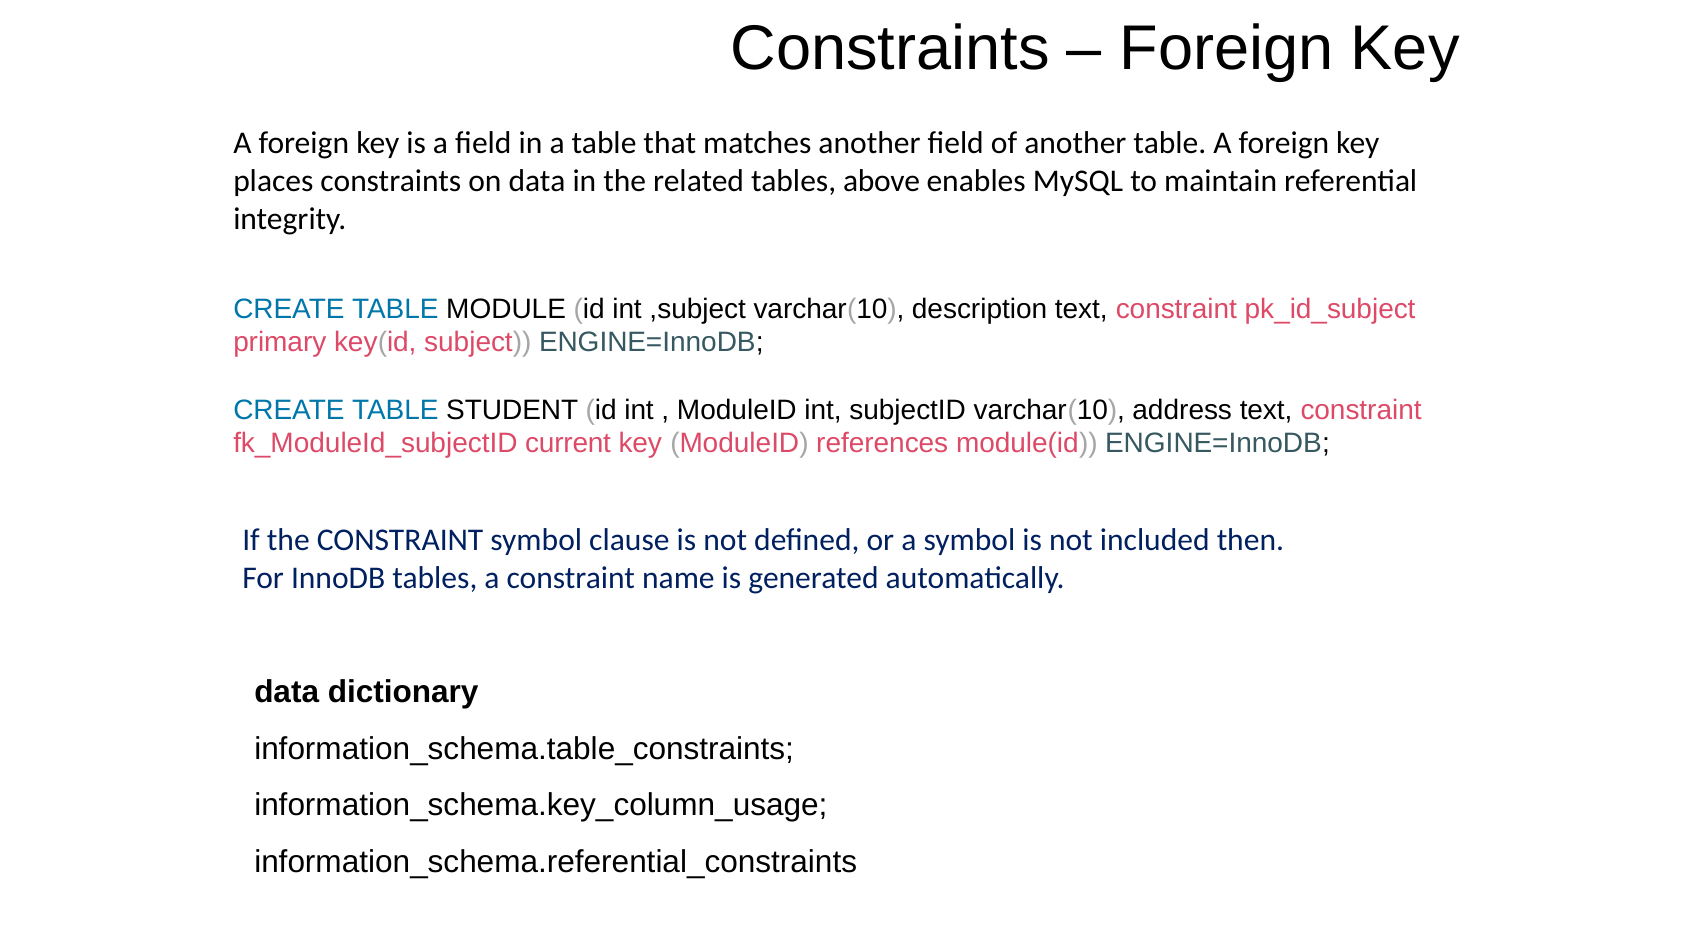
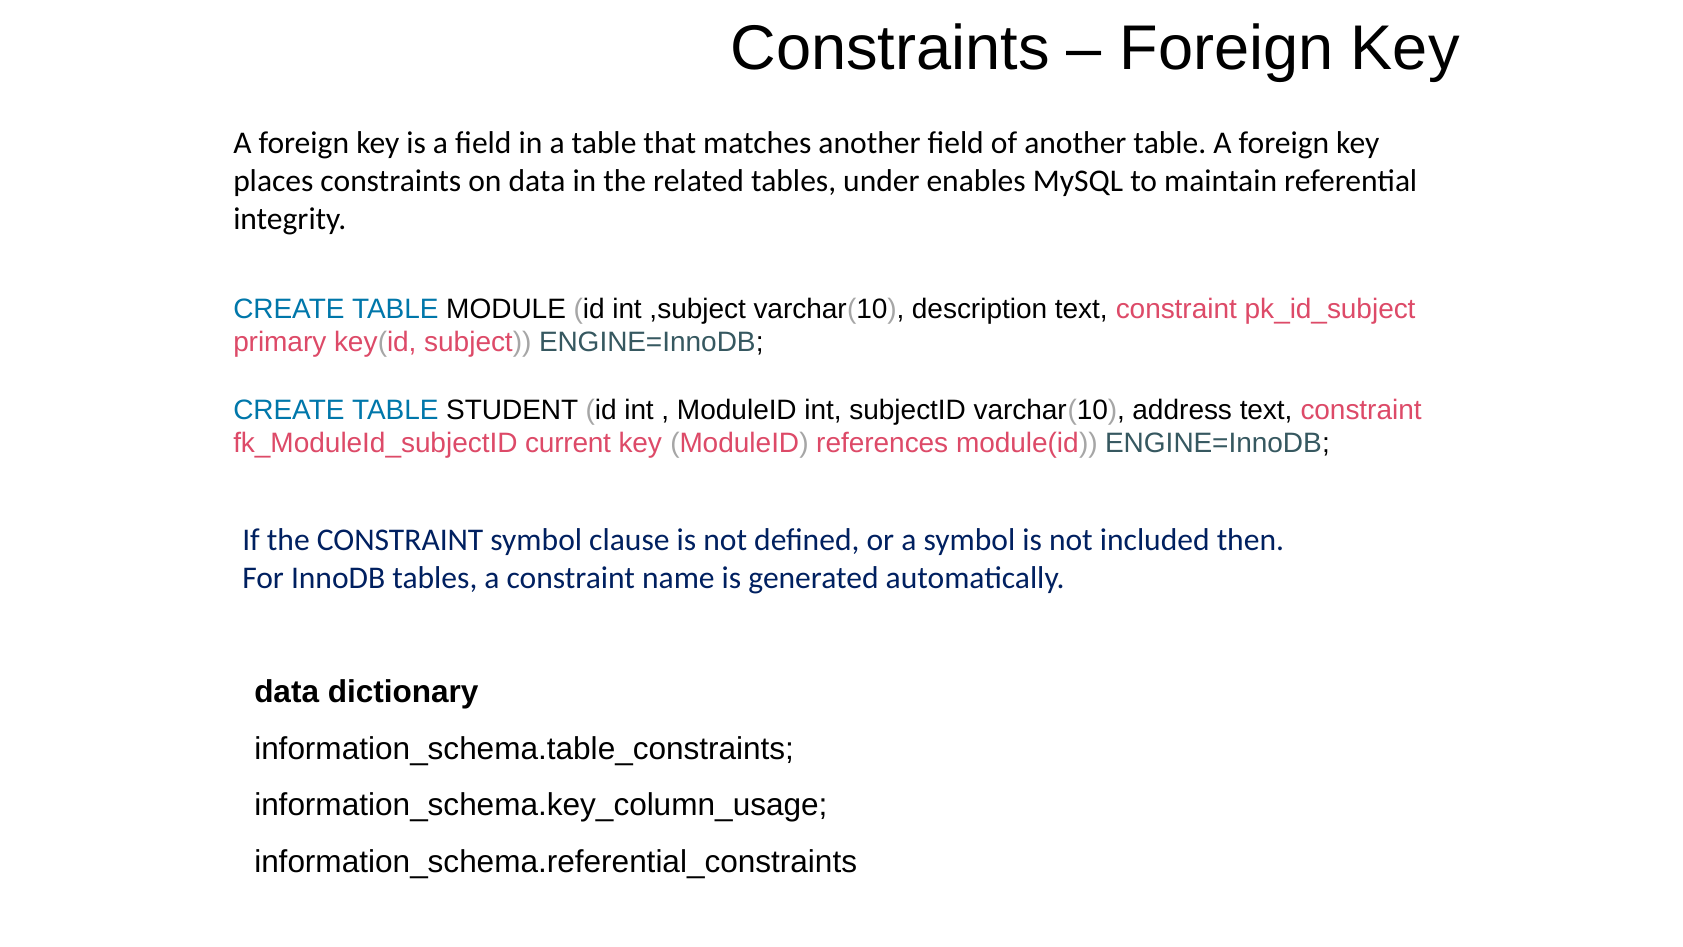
above: above -> under (881, 181)
